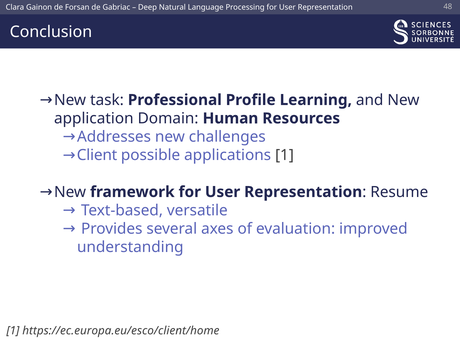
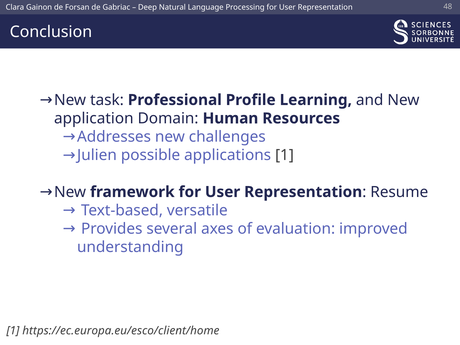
Client: Client -> Julien (97, 155)
